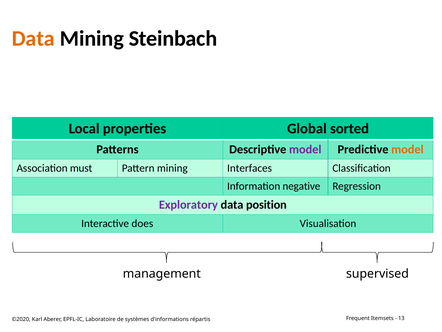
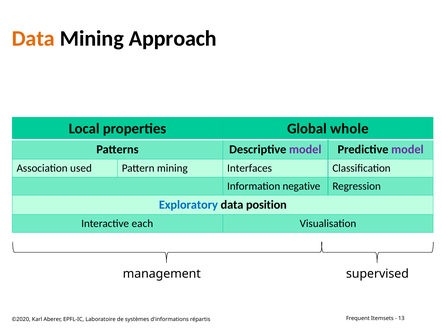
Steinbach: Steinbach -> Approach (173, 38)
sorted: sorted -> whole (349, 128)
model colour: orange -> purple (407, 149)
must: must -> used (81, 168)
Exploratory colour: purple -> blue (188, 205)
does: does -> each (142, 223)
